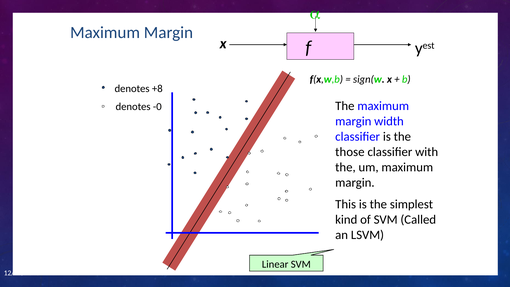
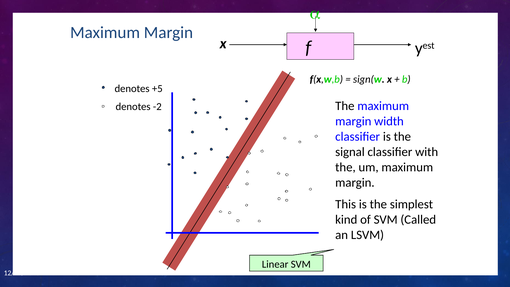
+8: +8 -> +5 (157, 89)
-0: -0 -> -2 (157, 107)
those: those -> signal (350, 152)
